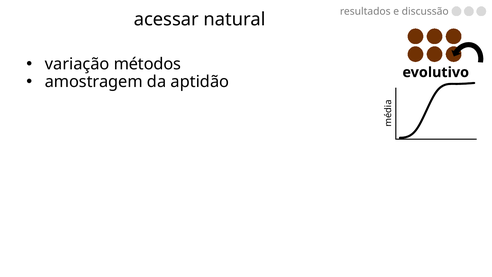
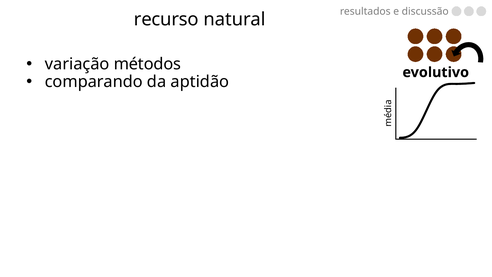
acessar: acessar -> recurso (166, 19)
amostragem: amostragem -> comparando (94, 82)
